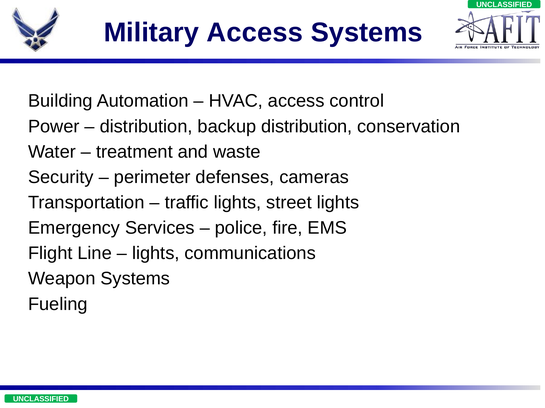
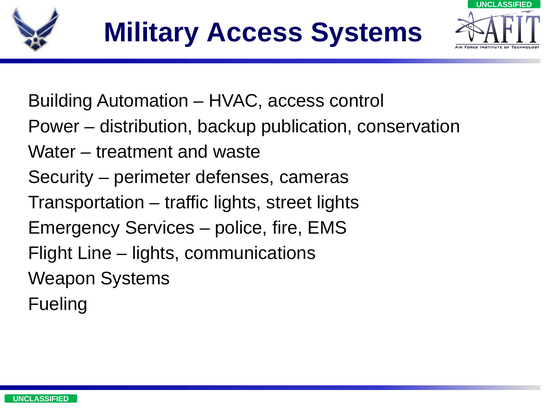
backup distribution: distribution -> publication (307, 127)
